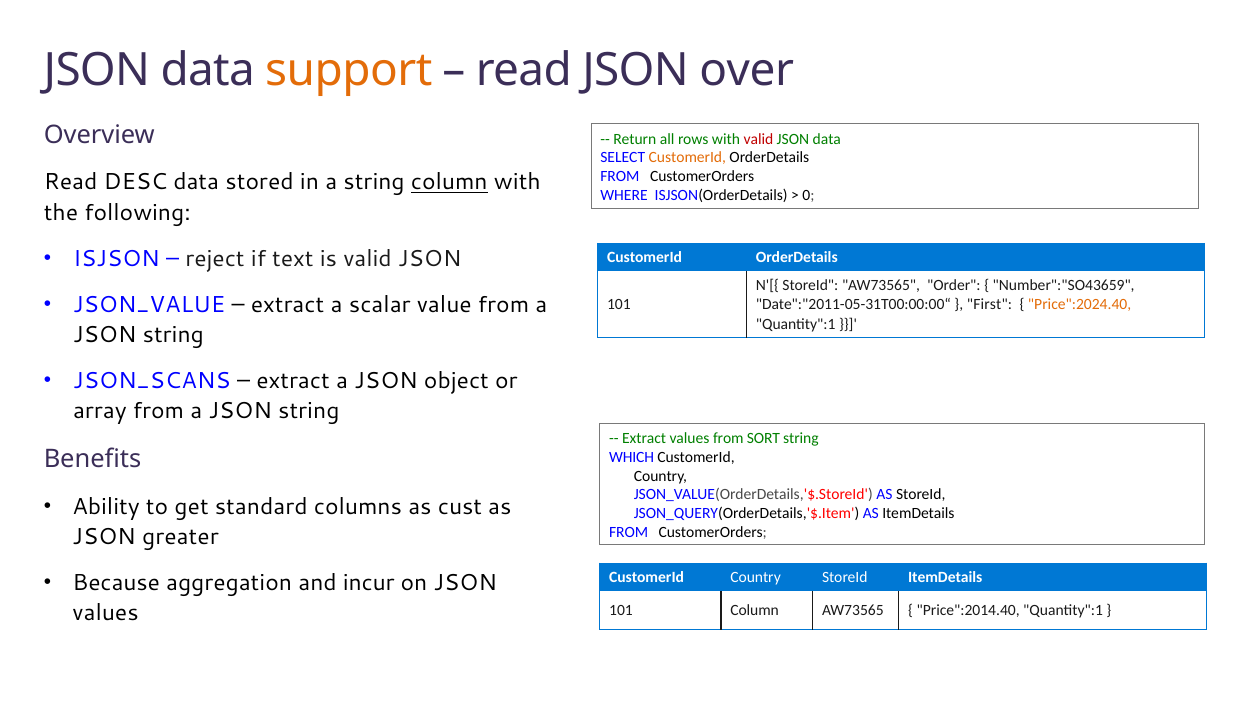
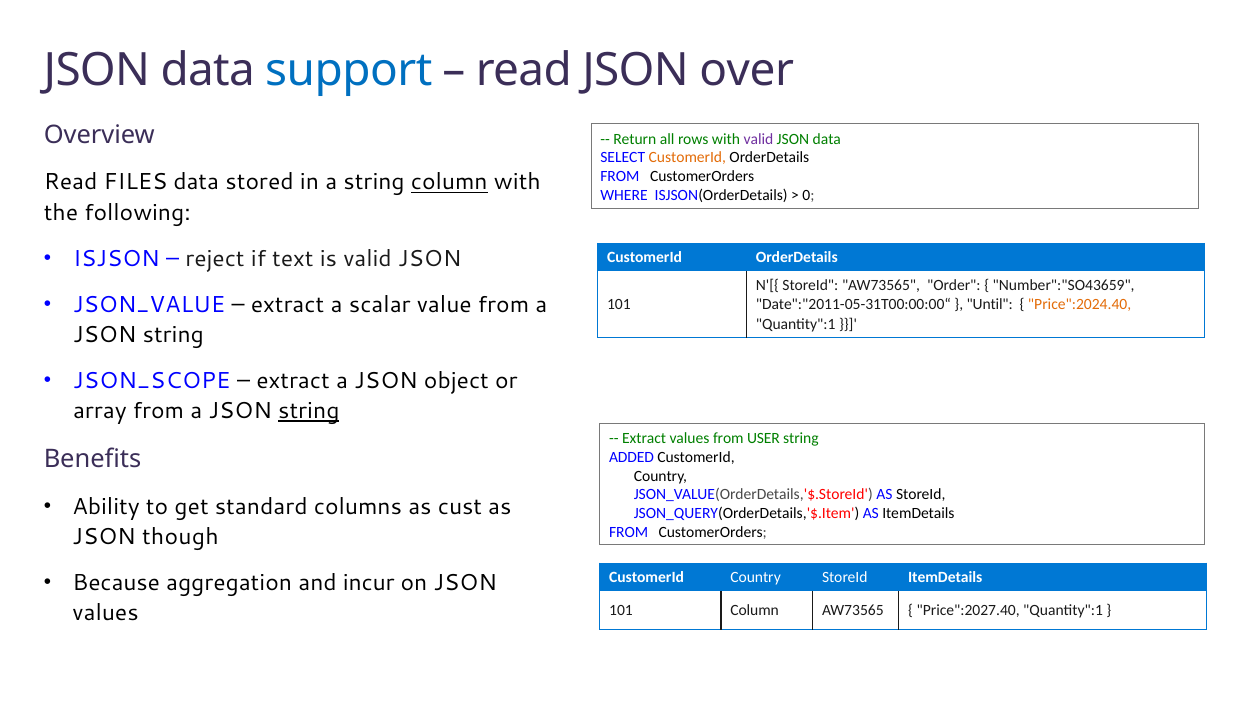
support colour: orange -> blue (349, 70)
valid colour: red -> purple (758, 139)
DESC: DESC -> FILES (136, 182)
First: First -> Until (990, 305)
JSON_SCANS: JSON_SCANS -> JSON_SCOPE (152, 381)
string underline: none -> present (309, 411)
SORT: SORT -> USER (763, 438)
WHICH: WHICH -> ADDED (632, 457)
greater: greater -> though (180, 536)
Price":2014.40: Price":2014.40 -> Price":2027.40 (968, 610)
